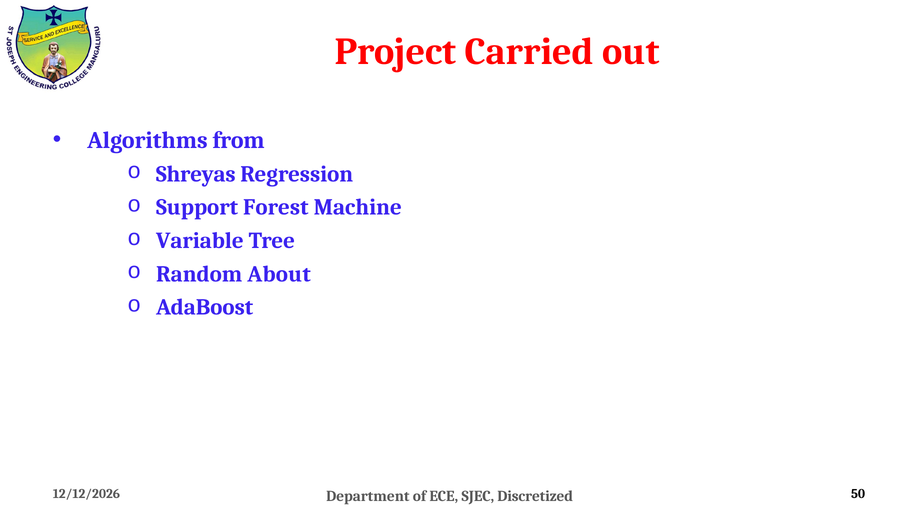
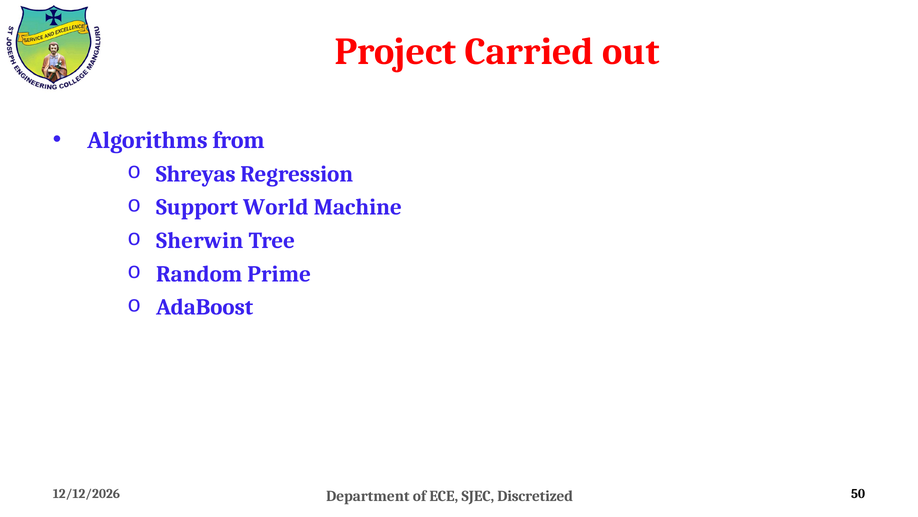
Forest: Forest -> World (276, 207)
Variable: Variable -> Sherwin (200, 240)
About: About -> Prime (279, 274)
